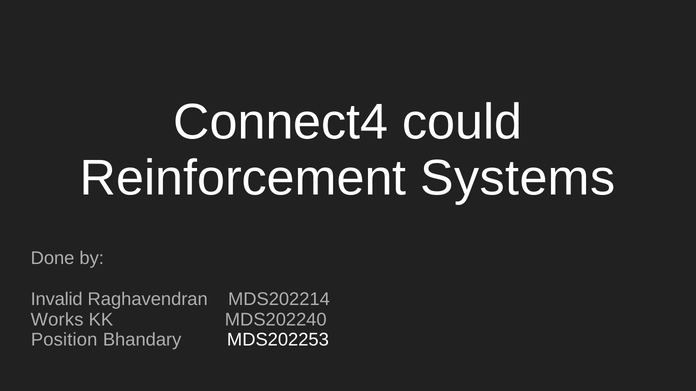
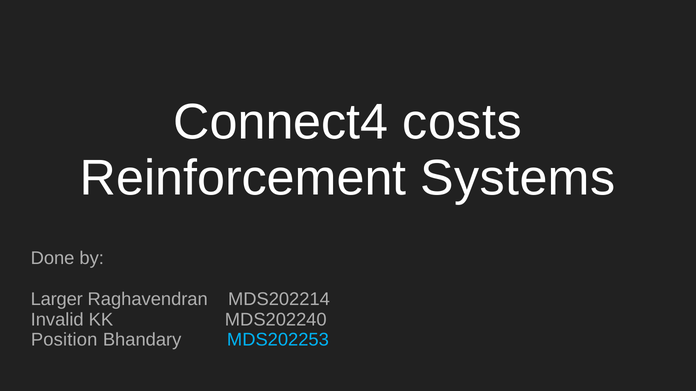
could: could -> costs (462, 123)
Invalid: Invalid -> Larger (57, 299)
Works: Works -> Invalid (57, 320)
MDS202253 colour: white -> light blue (278, 340)
